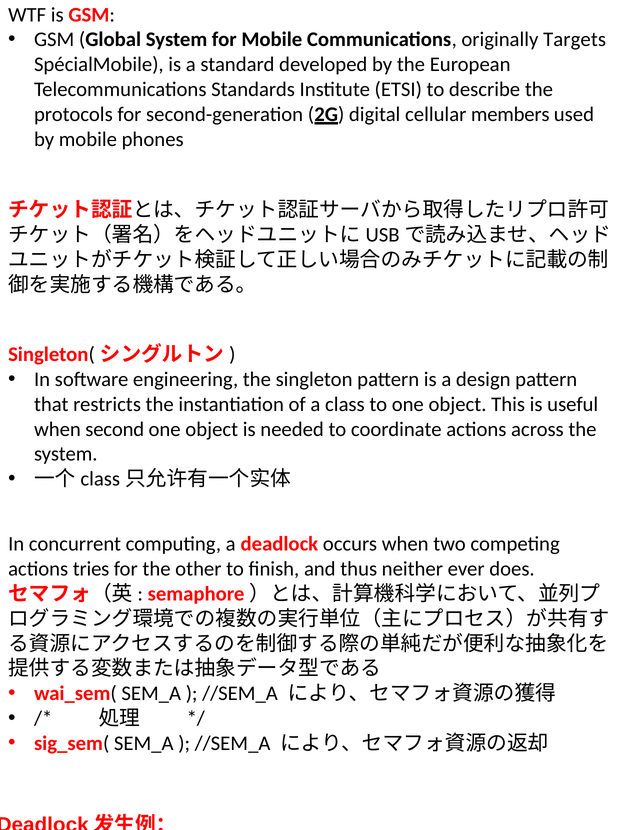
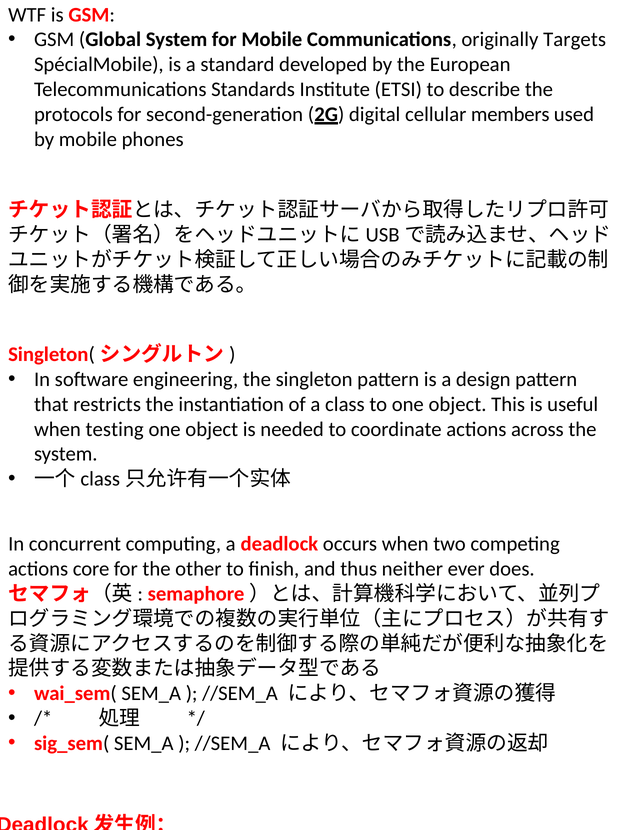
second: second -> testing (115, 429)
tries: tries -> core (91, 568)
